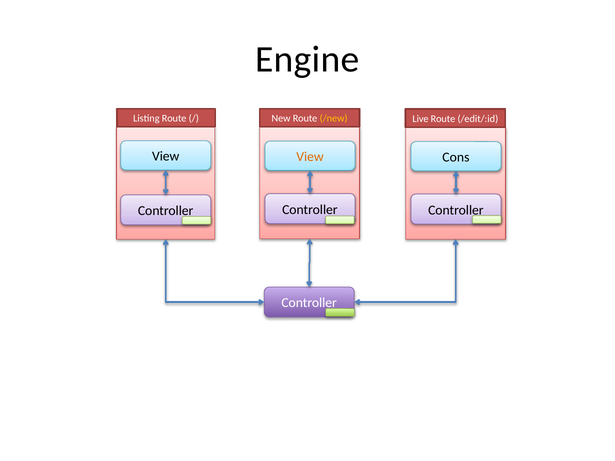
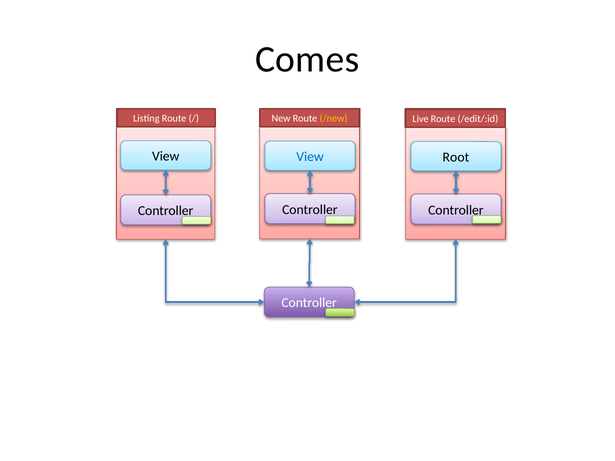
Engine: Engine -> Comes (307, 60)
View colour: orange -> blue (310, 157)
Cons: Cons -> Root (456, 157)
